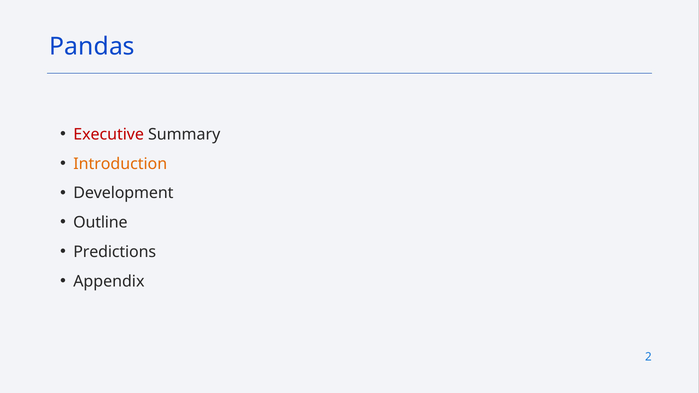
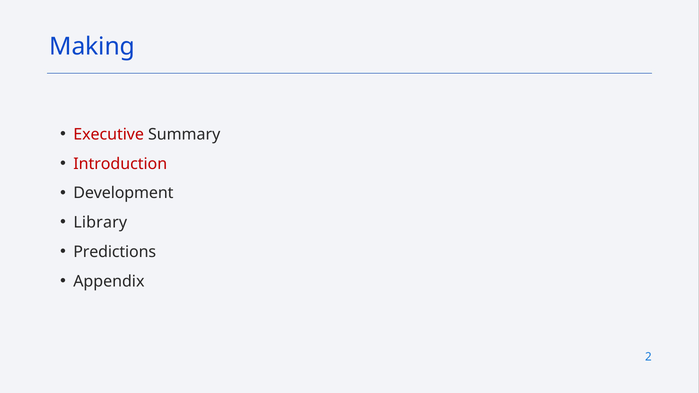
Pandas: Pandas -> Making (92, 47)
Introduction colour: orange -> red (120, 164)
Outline: Outline -> Library (100, 223)
